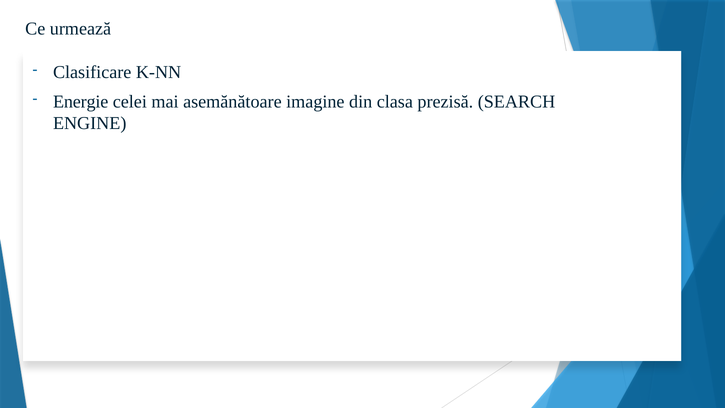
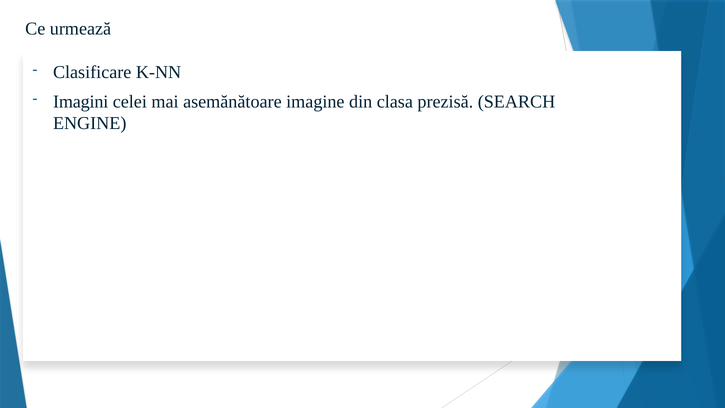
Energie: Energie -> Imagini (81, 102)
